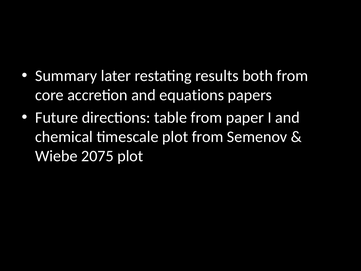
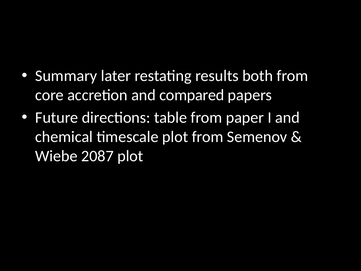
equations: equations -> compared (192, 95)
2075: 2075 -> 2087 (97, 156)
